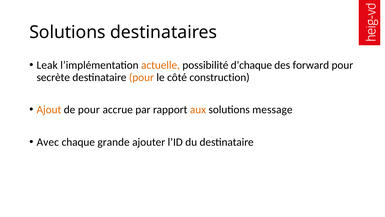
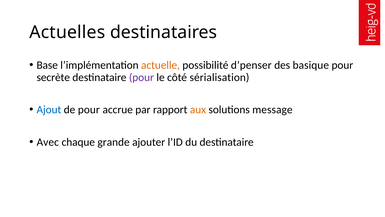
Solutions: Solutions -> Actuelles (67, 32)
Leak: Leak -> Base (47, 65)
d’chaque: d’chaque -> d’penser (251, 65)
forward: forward -> basique (311, 65)
pour colour: orange -> purple (141, 77)
construction: construction -> sérialisation (219, 77)
Ajout colour: orange -> blue (49, 110)
